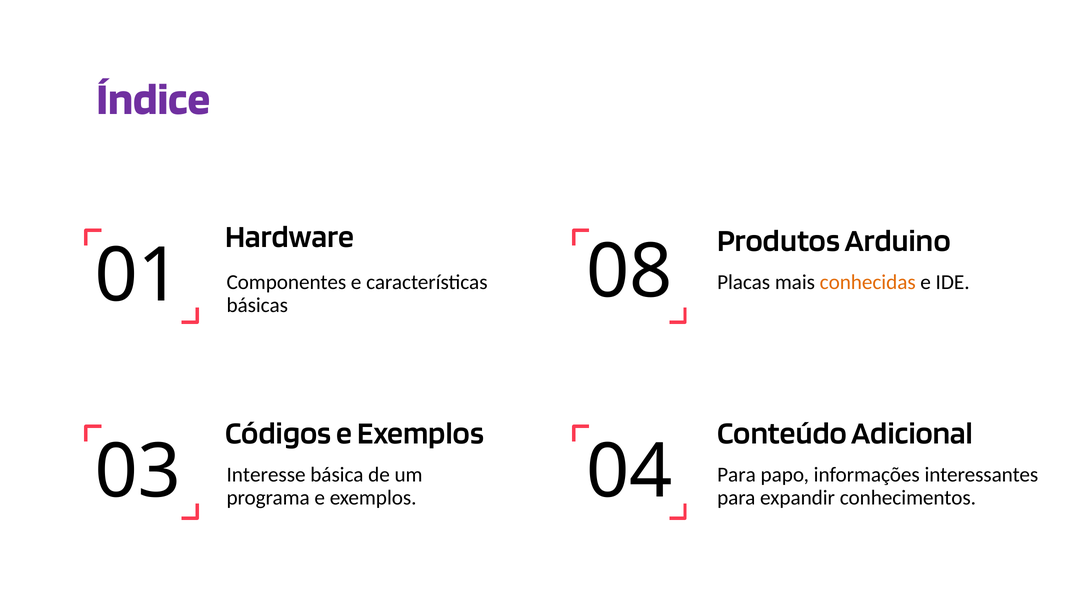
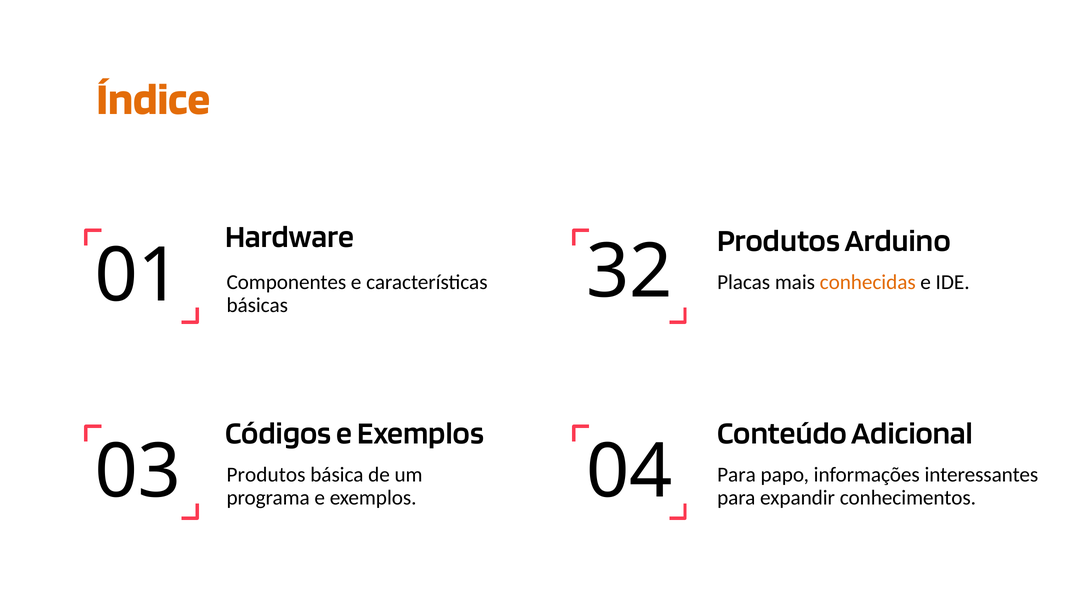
Índice colour: purple -> orange (154, 100)
08: 08 -> 32 (629, 272)
Interesse: Interesse -> Produtos (266, 475)
